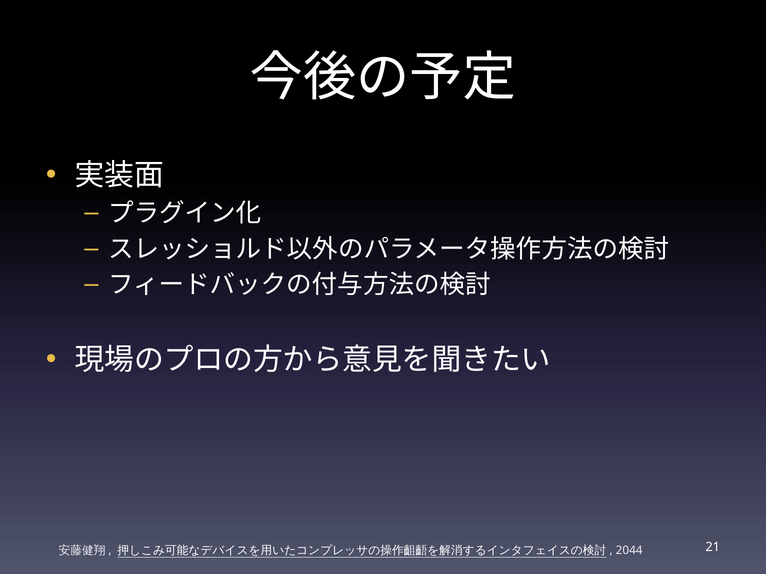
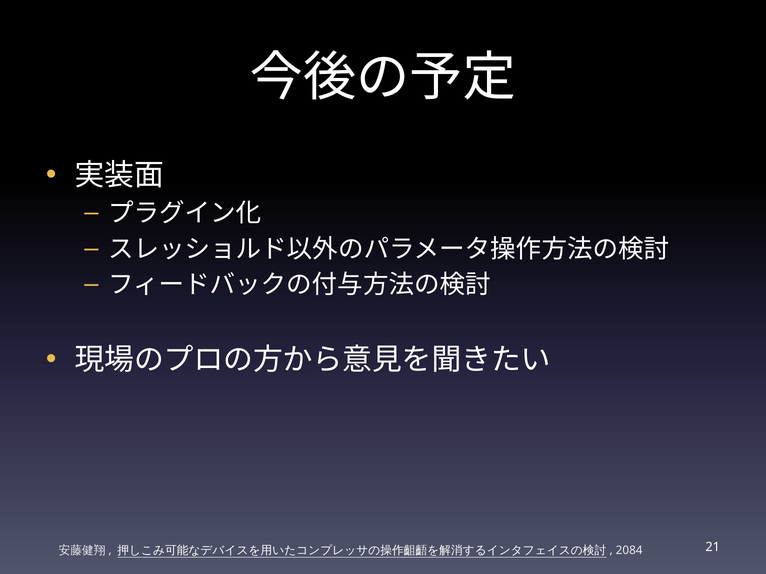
2044: 2044 -> 2084 (629, 551)
